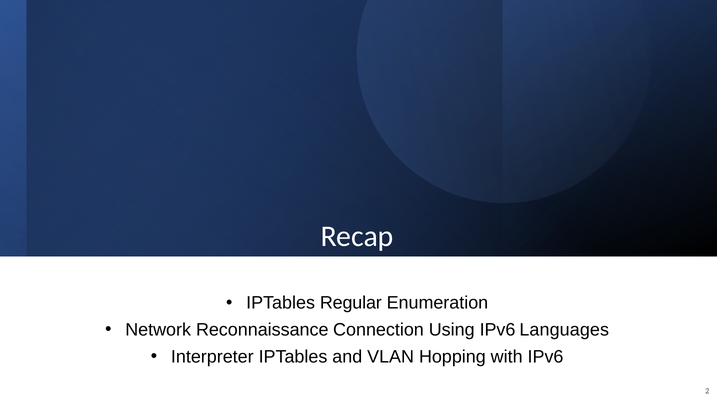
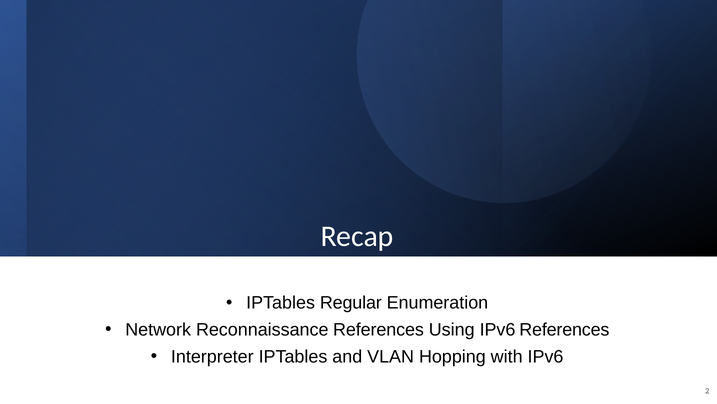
Reconnaissance Connection: Connection -> References (379, 329)
IPv6 Languages: Languages -> References (564, 329)
